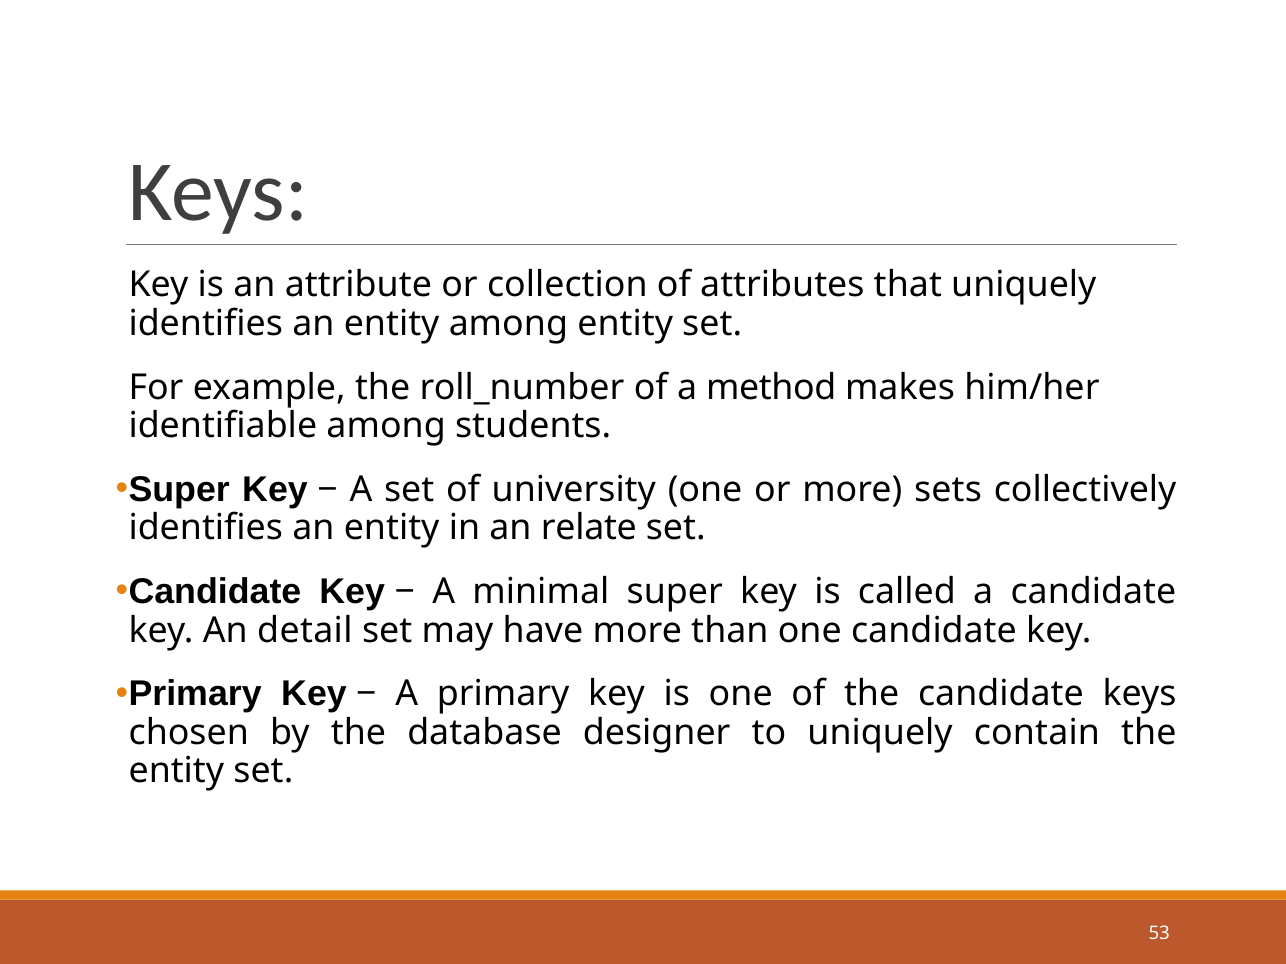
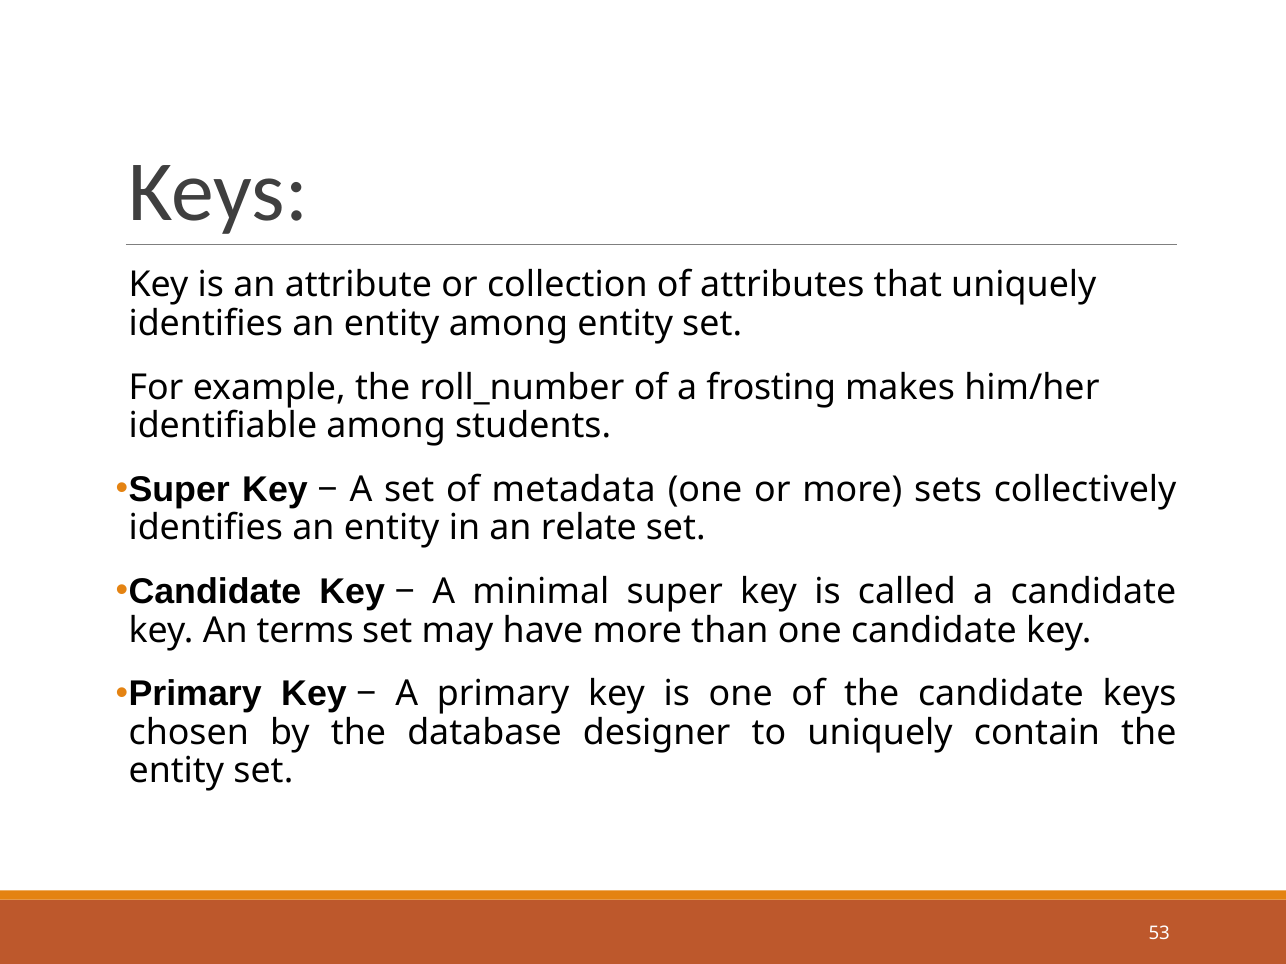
method: method -> frosting (771, 387)
university: university -> metadata (574, 490)
detail: detail -> terms (305, 631)
